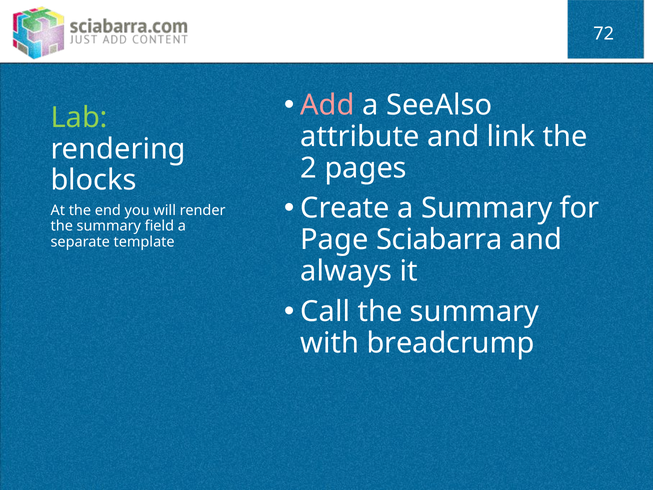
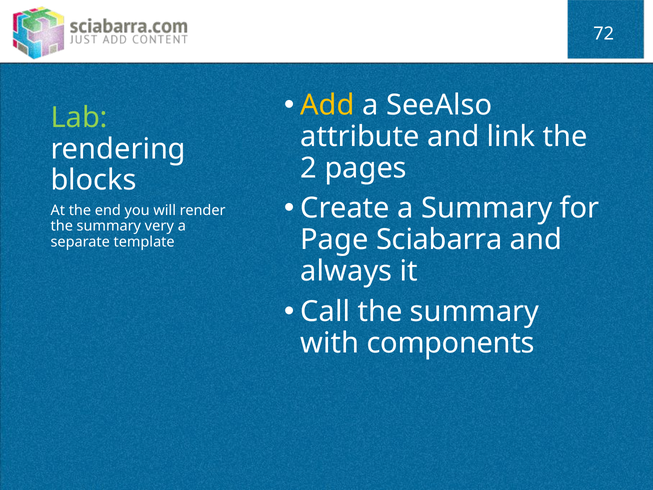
Add colour: pink -> yellow (328, 105)
field: field -> very (159, 226)
breadcrump: breadcrump -> components (451, 343)
